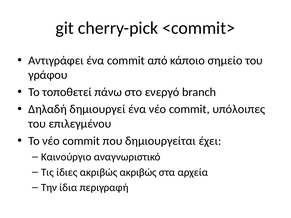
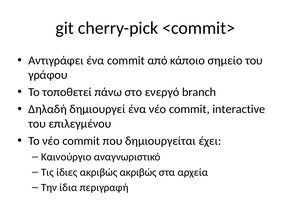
υπόλοιπες: υπόλοιπες -> interactive (239, 109)
